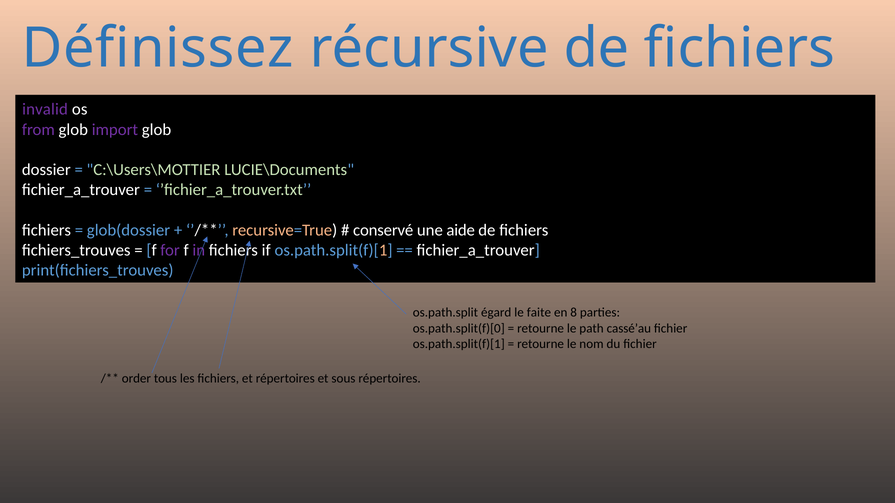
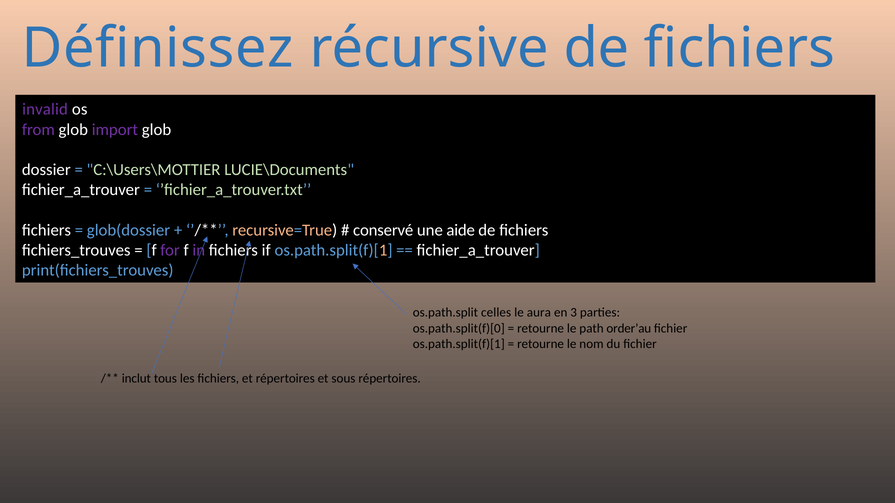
égard: égard -> celles (496, 313)
faite: faite -> aura (539, 313)
8: 8 -> 3 (574, 313)
cassé’au: cassé’au -> order’au (629, 329)
order: order -> inclut (136, 379)
